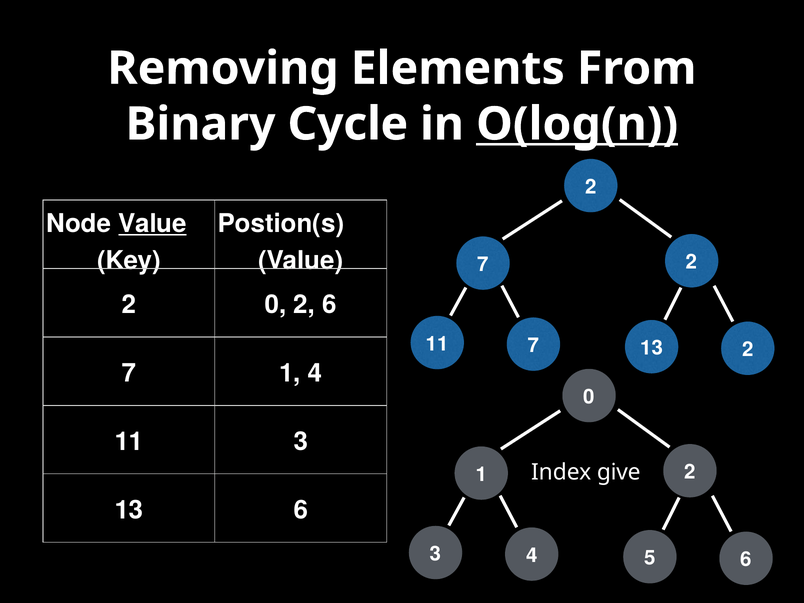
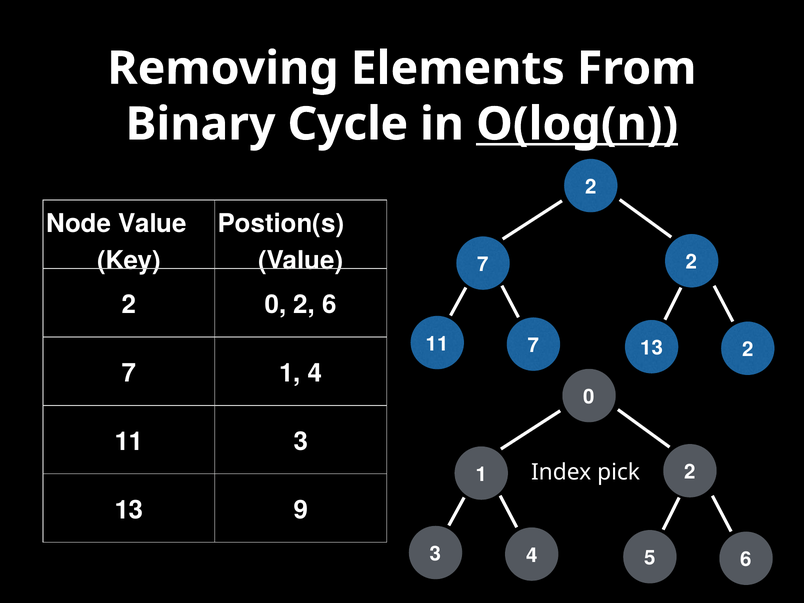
Value underline: present -> none (152, 224)
give: give -> pick (619, 472)
13 6: 6 -> 9 (301, 510)
